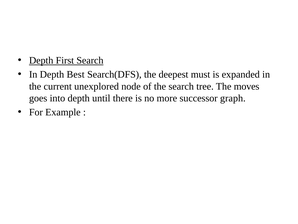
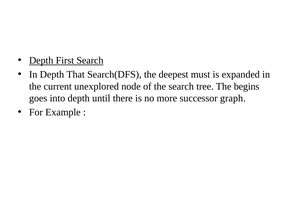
Best: Best -> That (76, 74)
moves: moves -> begins (247, 86)
